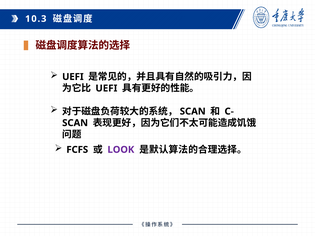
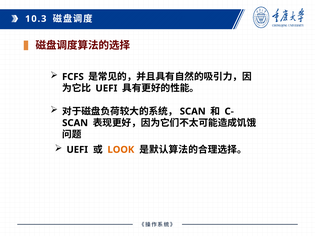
UEFI: UEFI -> FCFS (73, 77)
FCFS: FCFS -> UEFI (77, 150)
LOOK colour: purple -> orange (121, 150)
